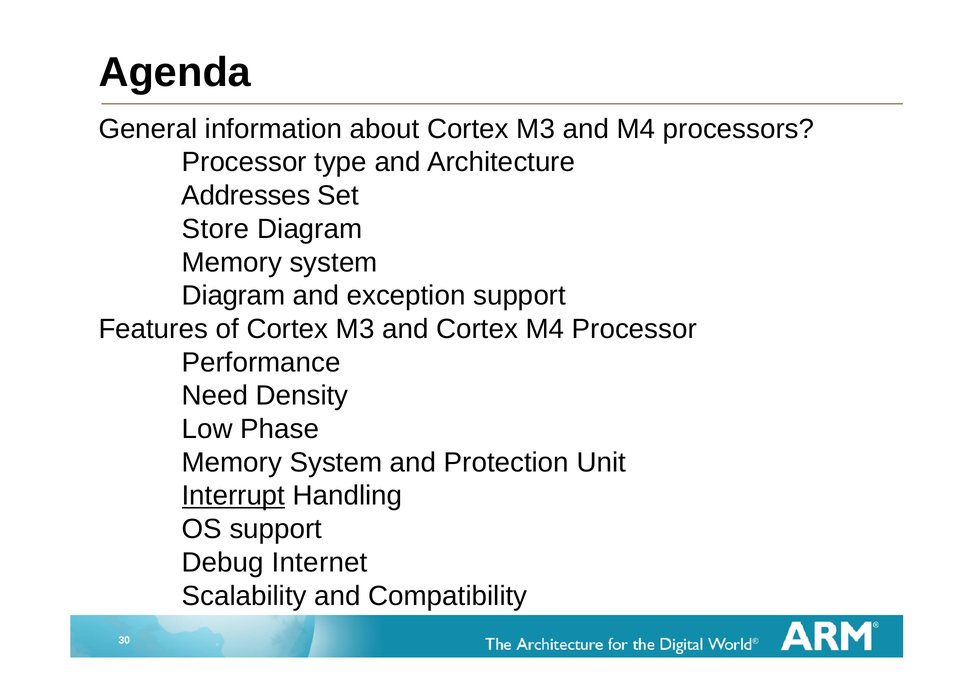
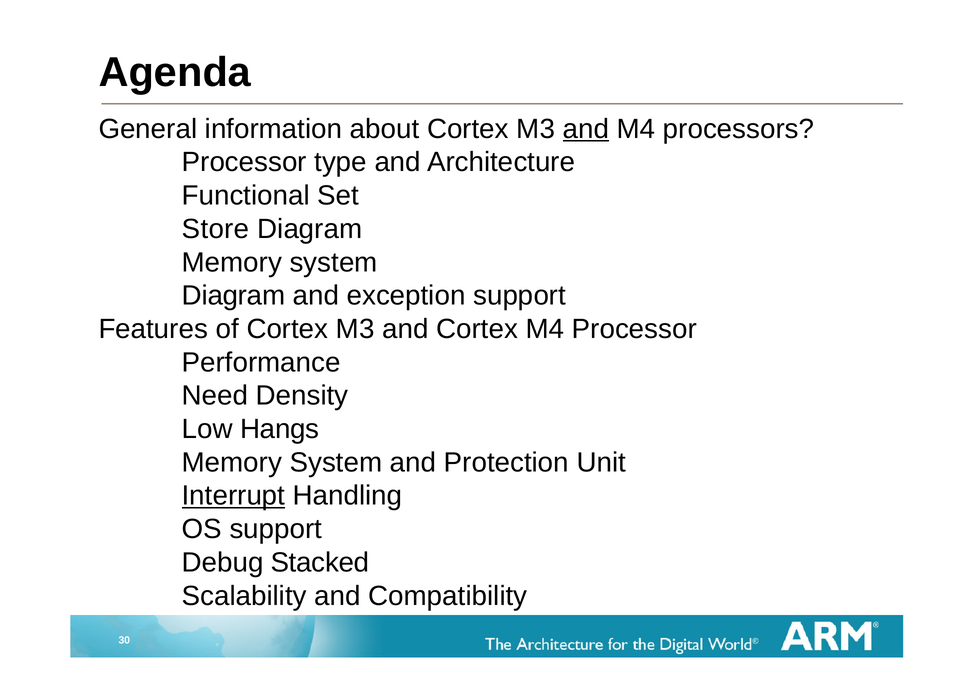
and underline: none -> present (586, 129)
Addresses: Addresses -> Functional (246, 195)
Phase: Phase -> Hangs (280, 429)
Internet: Internet -> Stacked (320, 562)
